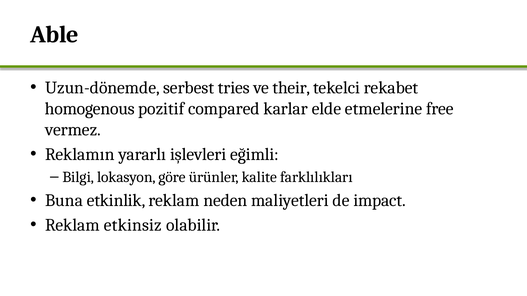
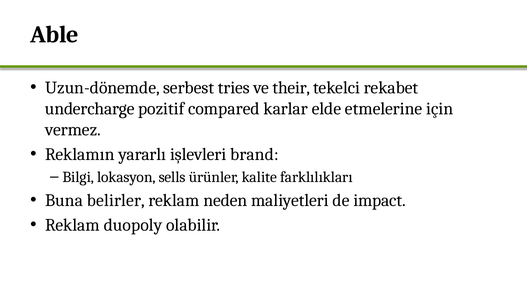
homogenous: homogenous -> undercharge (90, 109)
free: free -> için (440, 109)
eğimli: eğimli -> brand (255, 155)
göre: göre -> sells (172, 177)
etkinlik: etkinlik -> belirler (116, 201)
etkinsiz: etkinsiz -> duopoly (133, 225)
